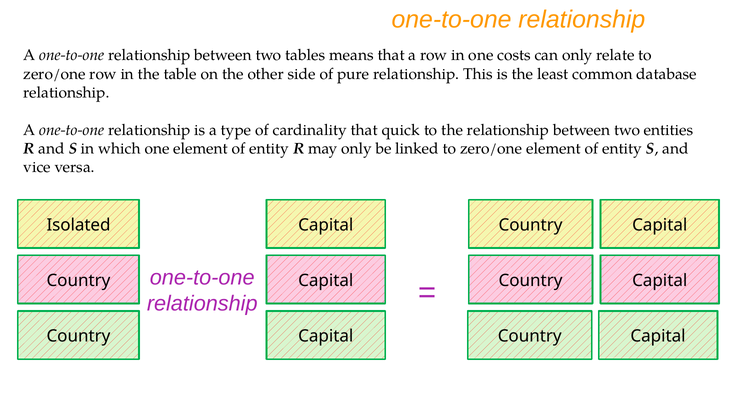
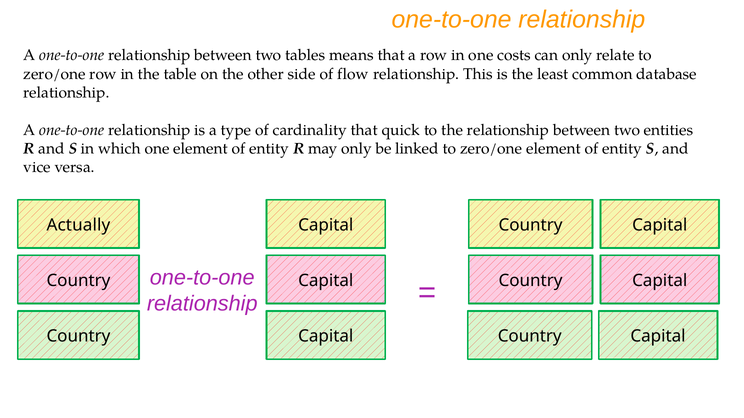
pure: pure -> flow (353, 74)
Isolated: Isolated -> Actually (78, 225)
